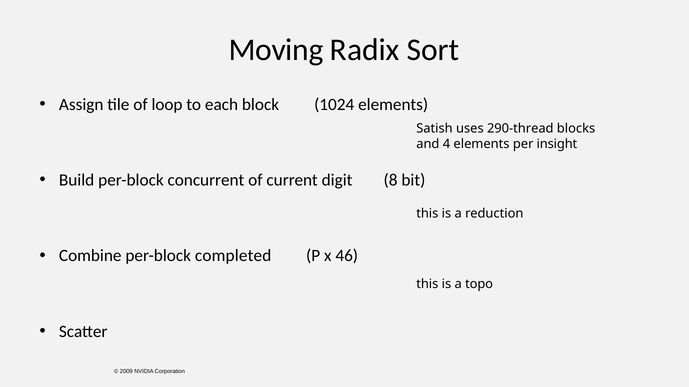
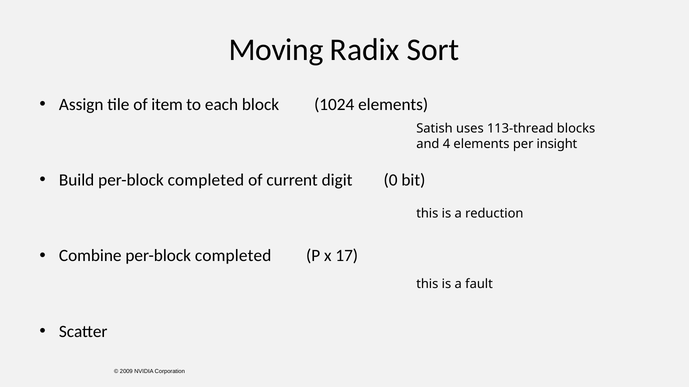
loop: loop -> item (167, 105)
290-thread: 290-thread -> 113-thread (520, 128)
Build per-block concurrent: concurrent -> completed (206, 180)
8: 8 -> 0 (391, 180)
46: 46 -> 17 (347, 256)
topo: topo -> fault (479, 284)
